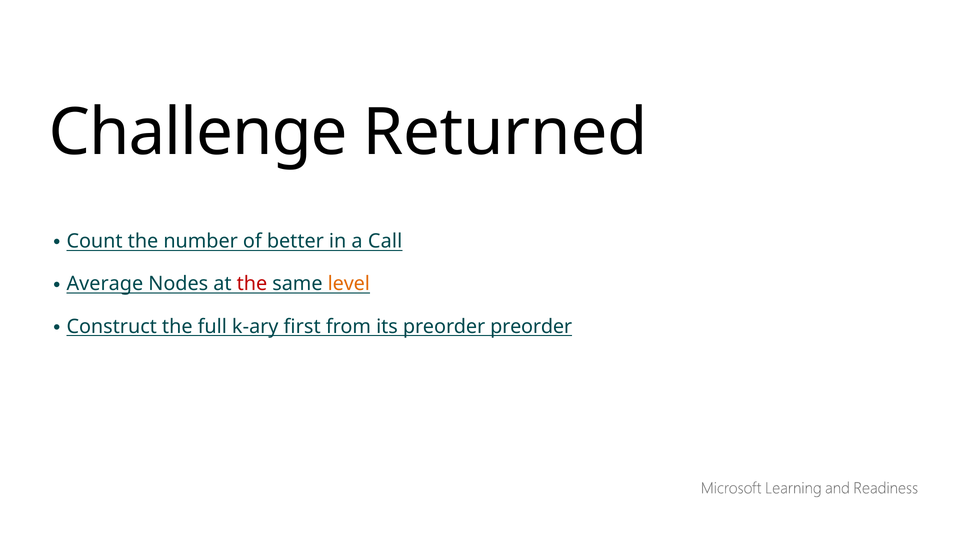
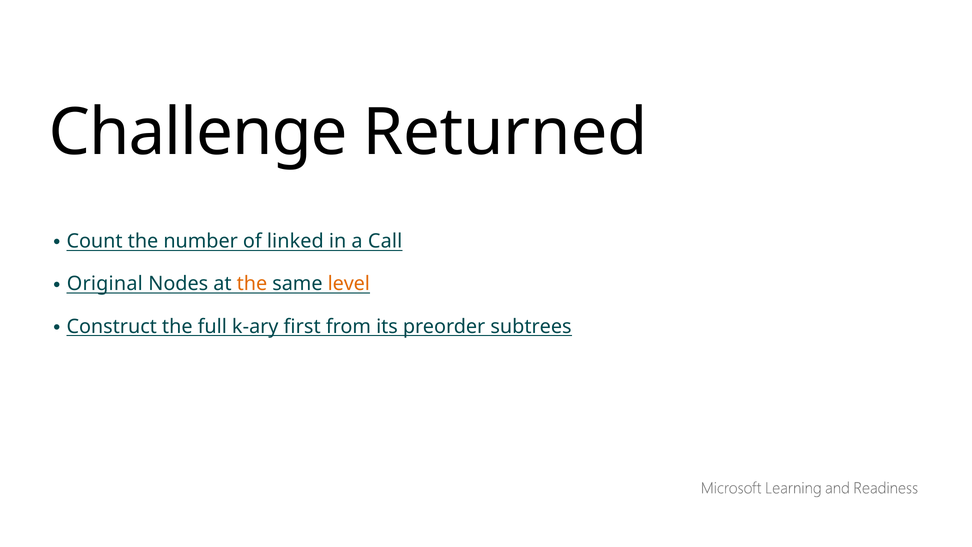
better: better -> linked (295, 241)
Average: Average -> Original (105, 284)
the colour: red -> orange (252, 284)
preorder preorder: preorder -> subtrees (531, 326)
